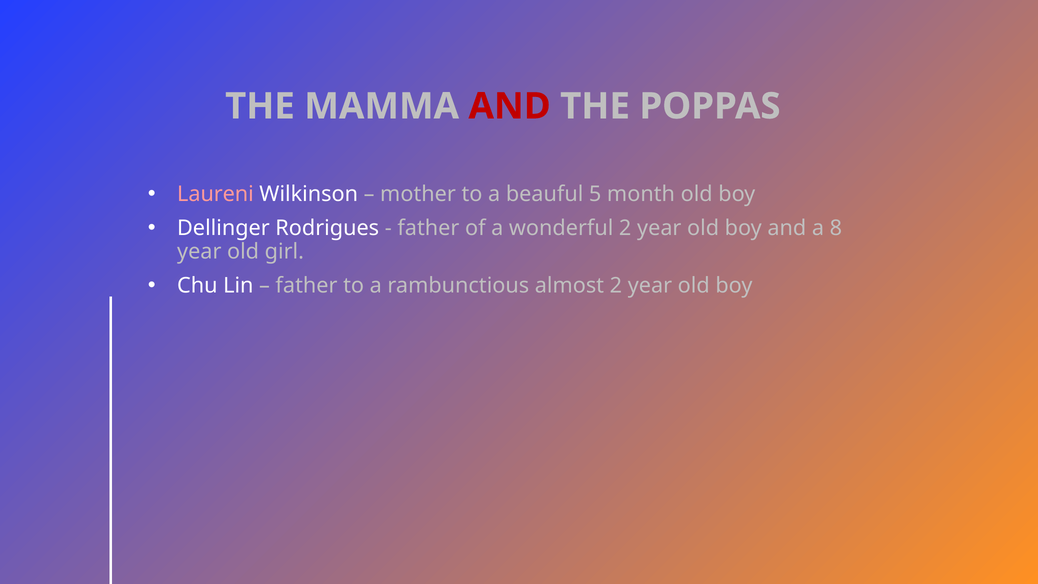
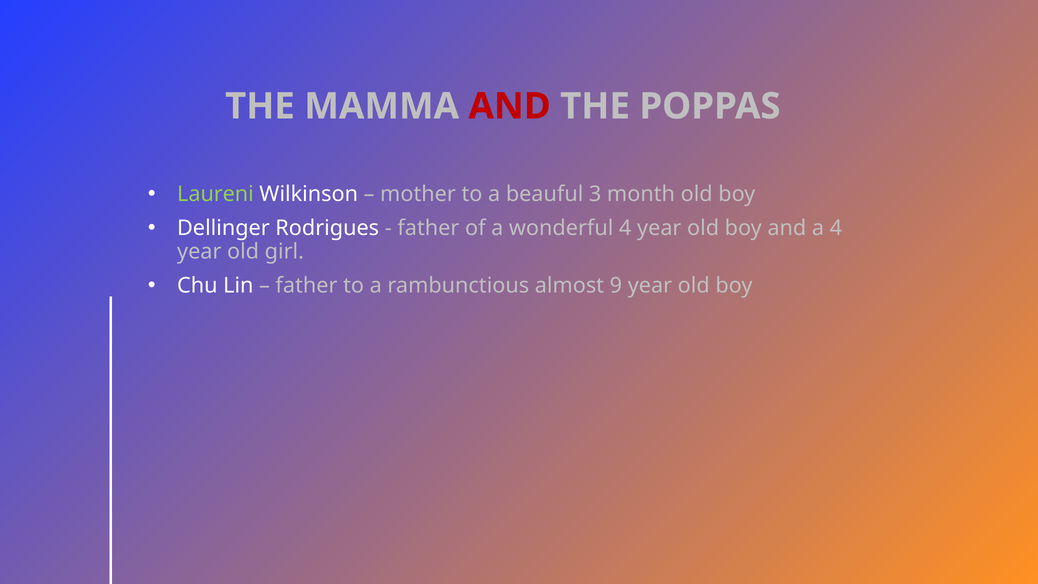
Laureni colour: pink -> light green (215, 194)
5: 5 -> 3 (595, 194)
wonderful 2: 2 -> 4 (625, 228)
a 8: 8 -> 4 (836, 228)
almost 2: 2 -> 9 (616, 286)
